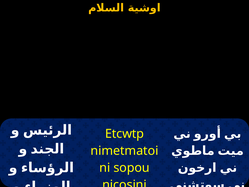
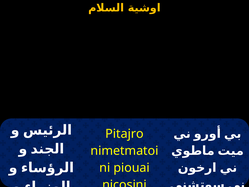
Etcwtp: Etcwtp -> Pitajro (124, 134)
sopou: sopou -> piouai (132, 168)
